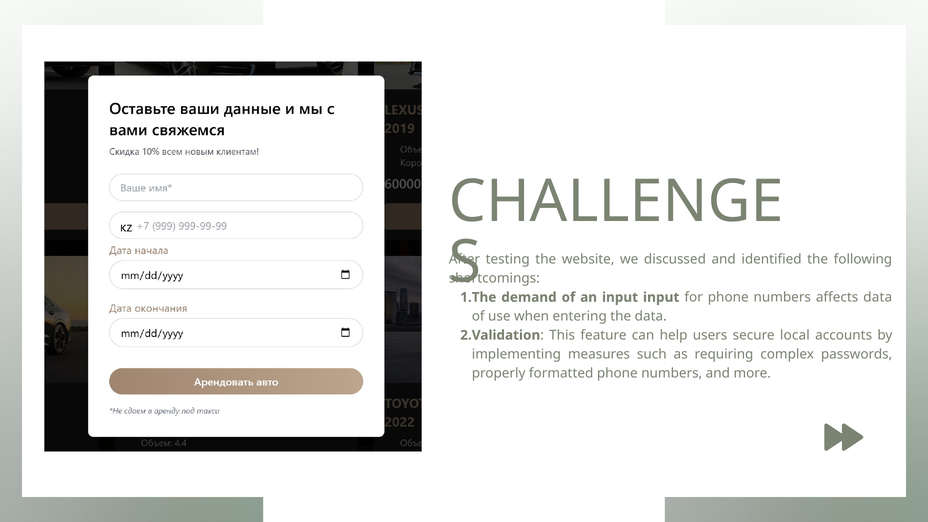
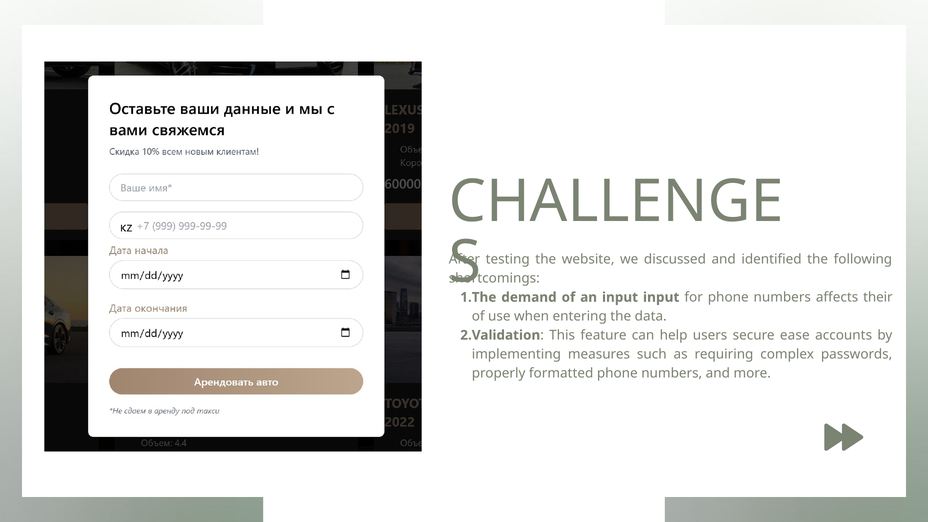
affects data: data -> their (878, 297)
local: local -> ease (795, 335)
